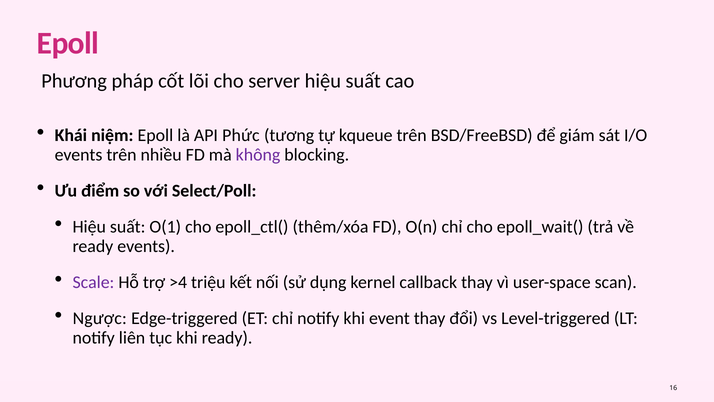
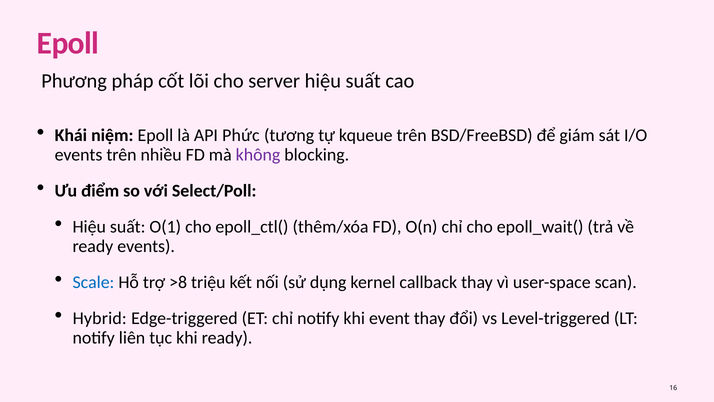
Scale colour: purple -> blue (93, 282)
>4: >4 -> >8 (178, 282)
Ngược: Ngược -> Hybrid (100, 318)
